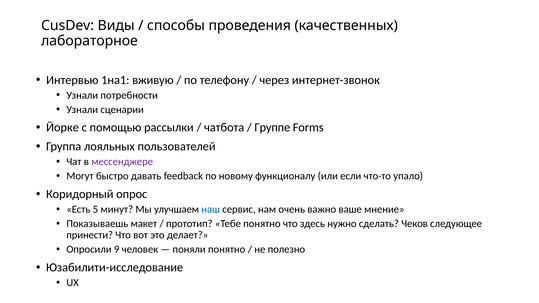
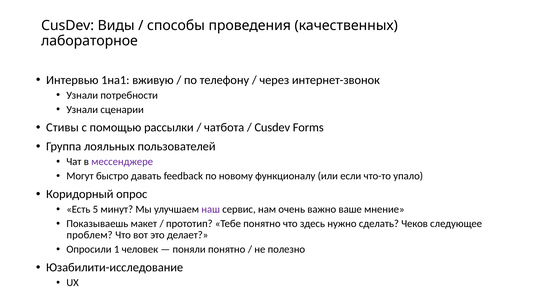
Йорке: Йорке -> Стивы (62, 128)
Группе: Группе -> Cusdev (272, 128)
наш colour: blue -> purple (211, 209)
принести: принести -> проблем (90, 235)
9: 9 -> 1 (117, 250)
